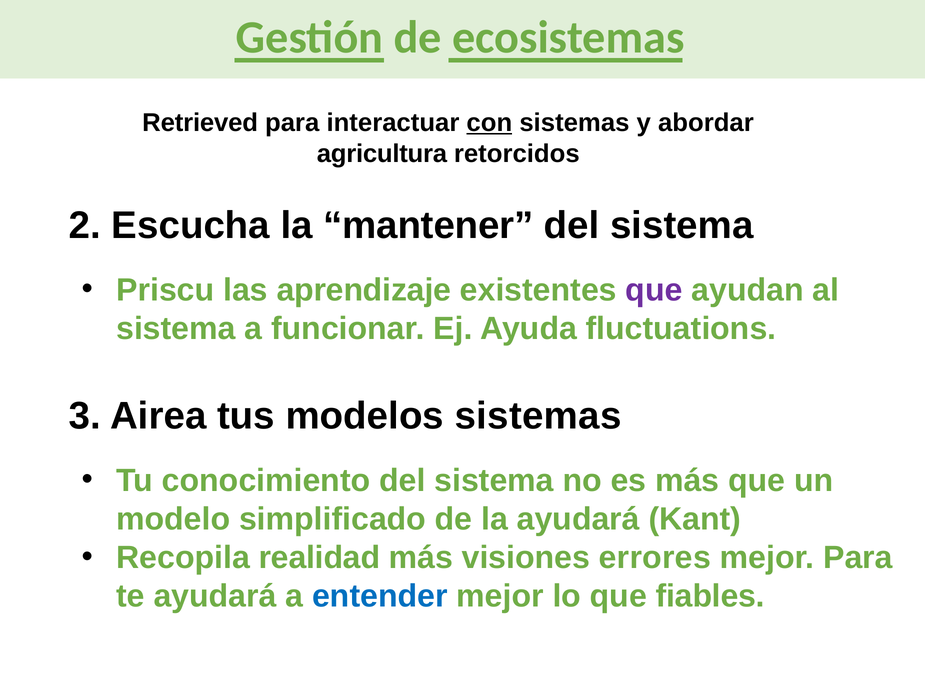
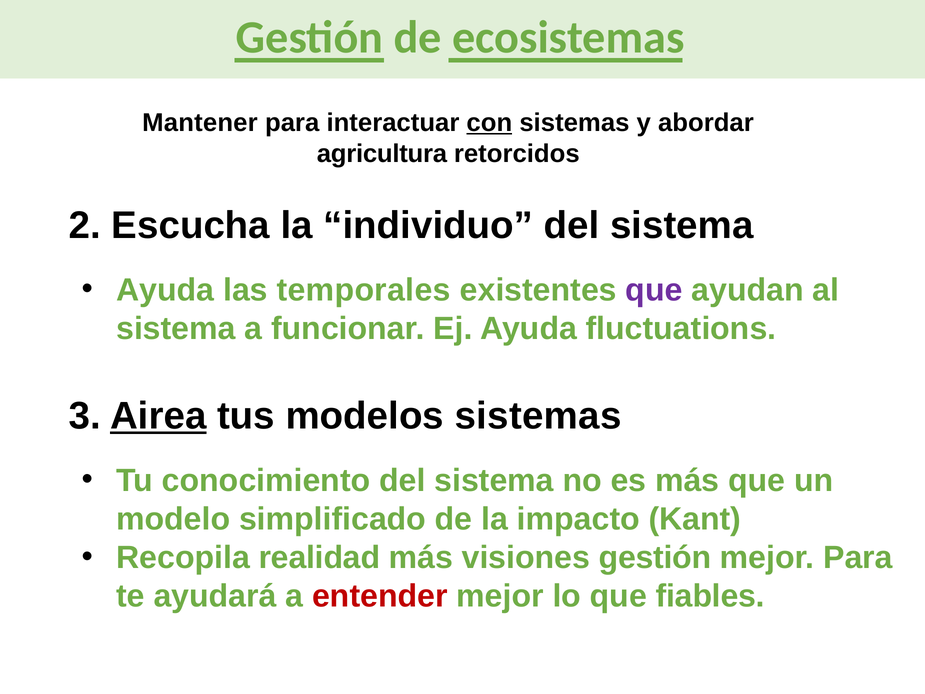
Retrieved: Retrieved -> Mantener (200, 123)
mantener: mantener -> individuo (428, 226)
Priscu: Priscu -> Ayuda (165, 290)
aprendizaje: aprendizaje -> temporales (364, 290)
Airea underline: none -> present (158, 416)
la ayudará: ayudará -> impacto (578, 519)
visiones errores: errores -> gestión (655, 558)
entender colour: blue -> red (380, 596)
